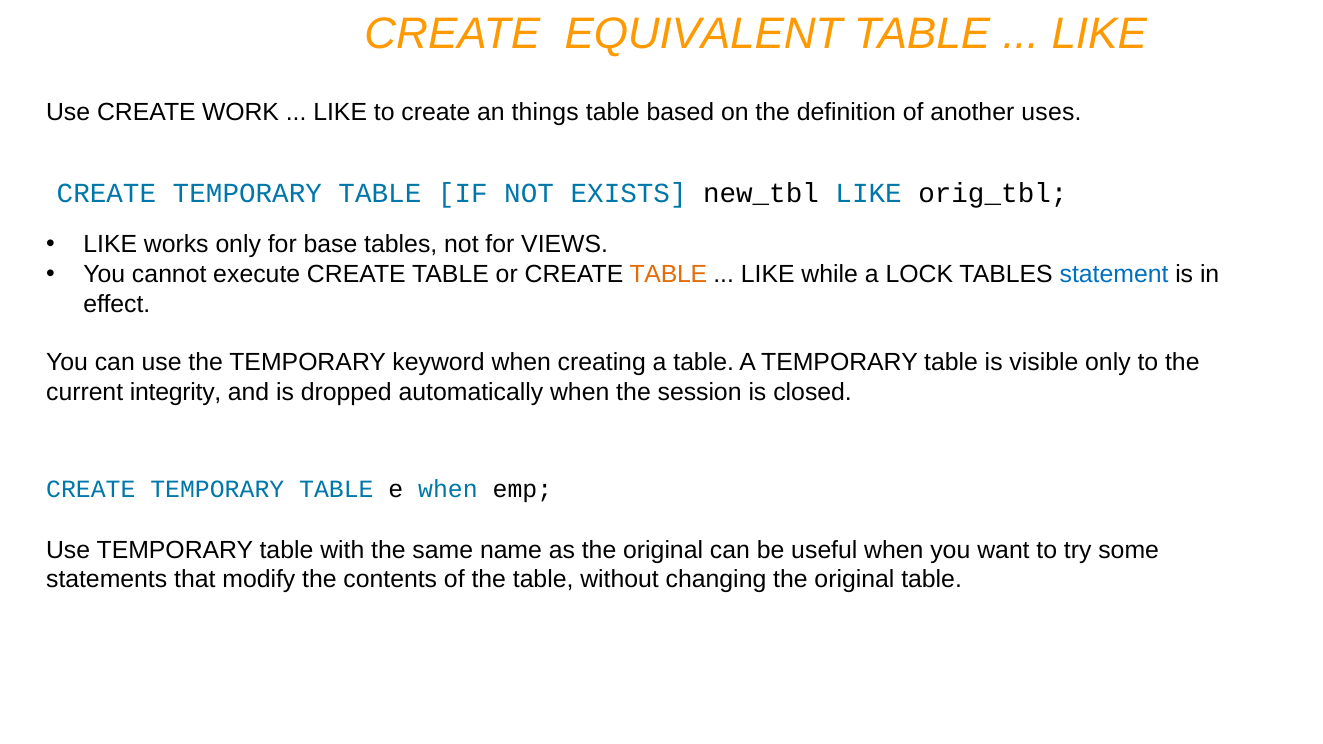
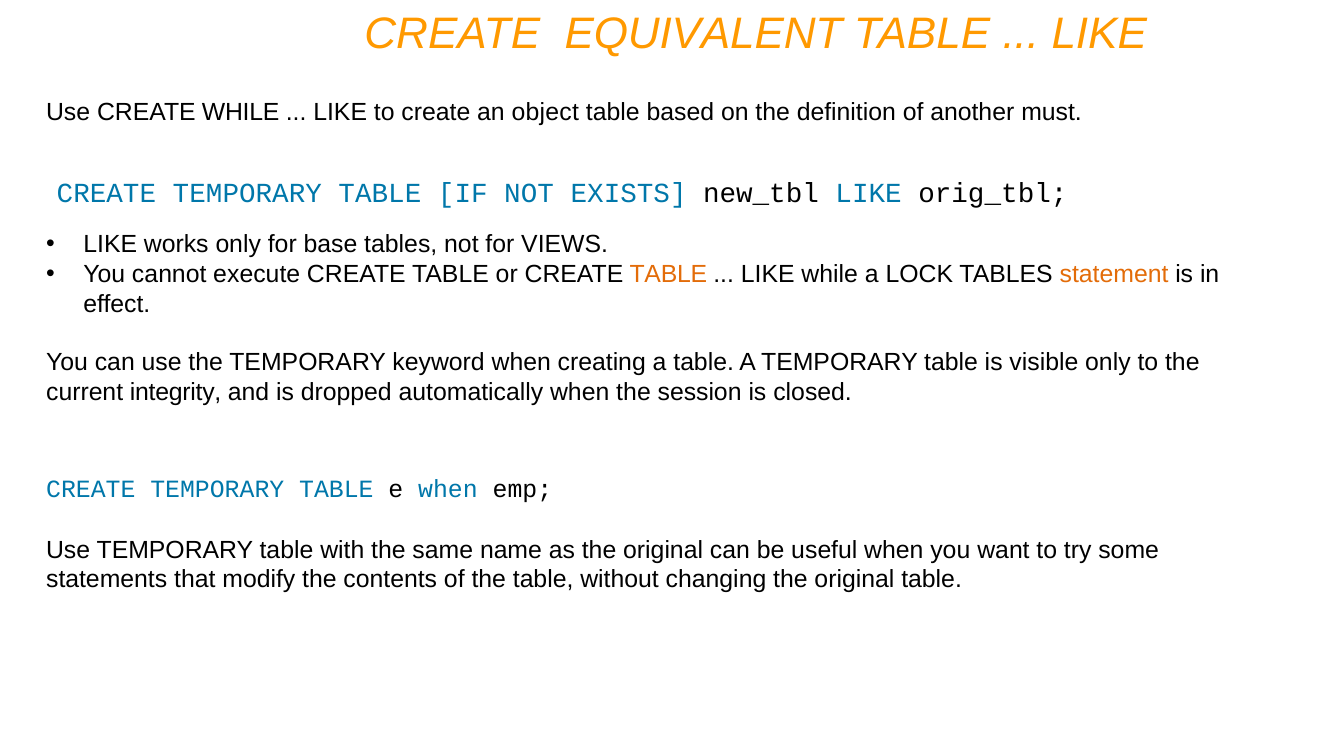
CREATE WORK: WORK -> WHILE (241, 112)
things: things -> object (545, 112)
uses: uses -> must (1052, 112)
statement colour: blue -> orange (1114, 274)
